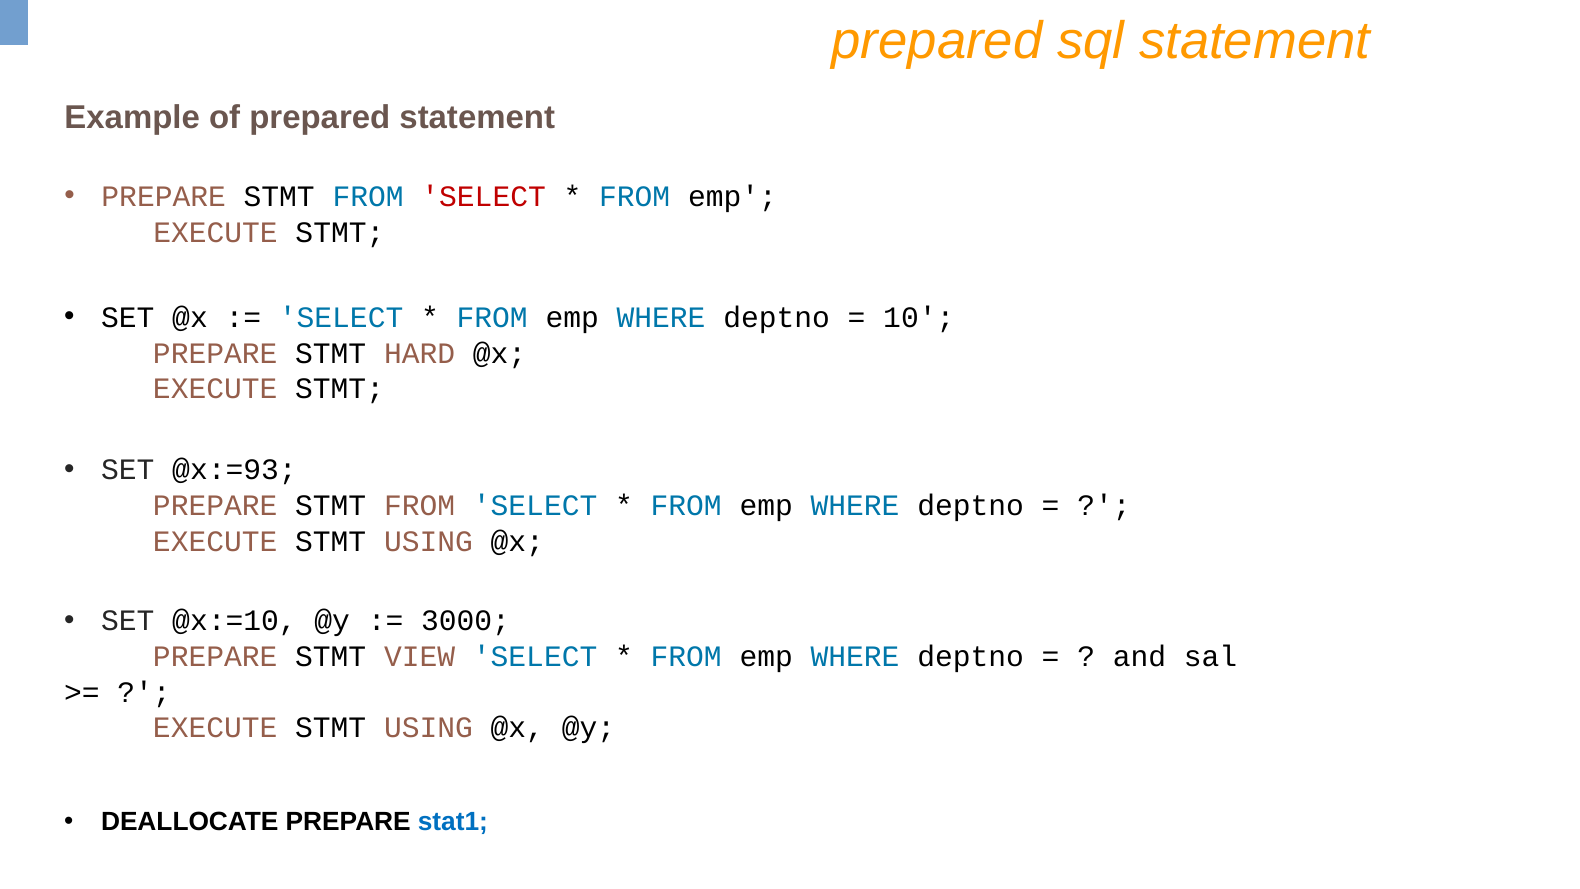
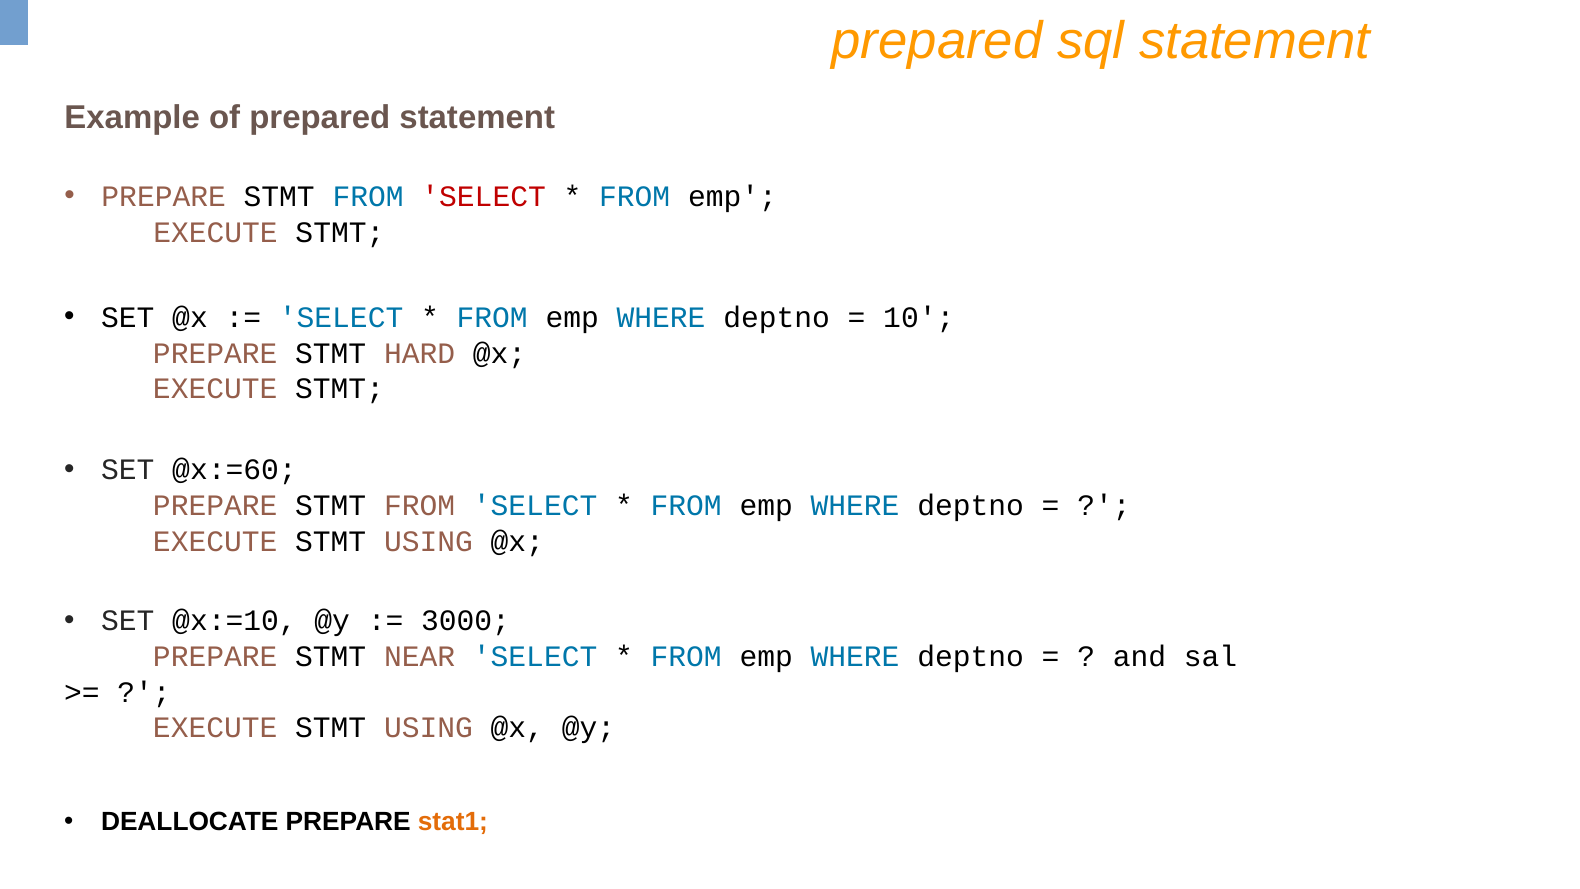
@x:=93: @x:=93 -> @x:=60 (234, 470)
VIEW: VIEW -> NEAR (420, 657)
stat1 colour: blue -> orange (453, 822)
